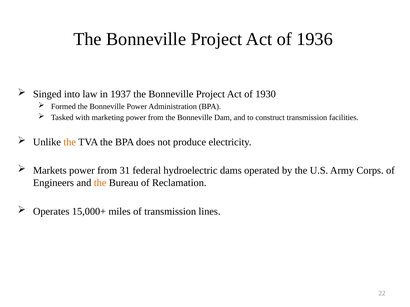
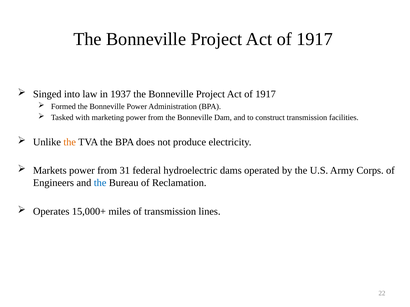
1936: 1936 -> 1917 (315, 39)
1930: 1930 -> 1917 (266, 94)
the colour: orange -> blue (100, 183)
